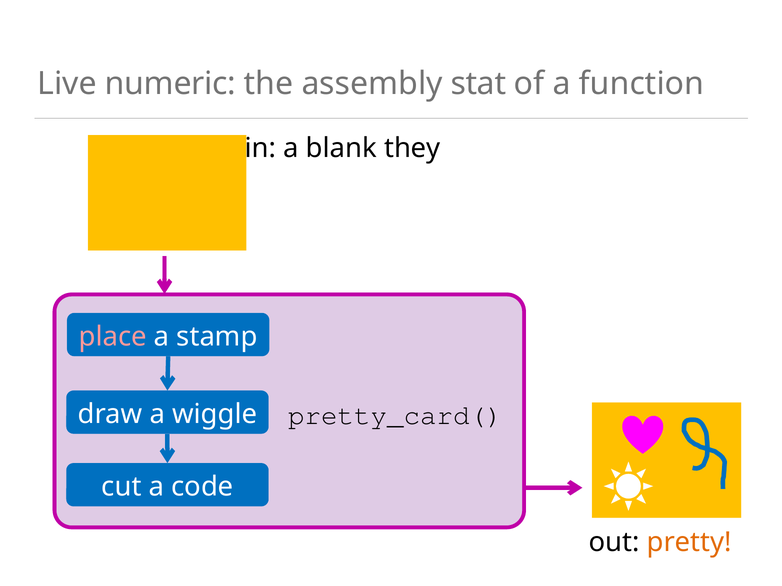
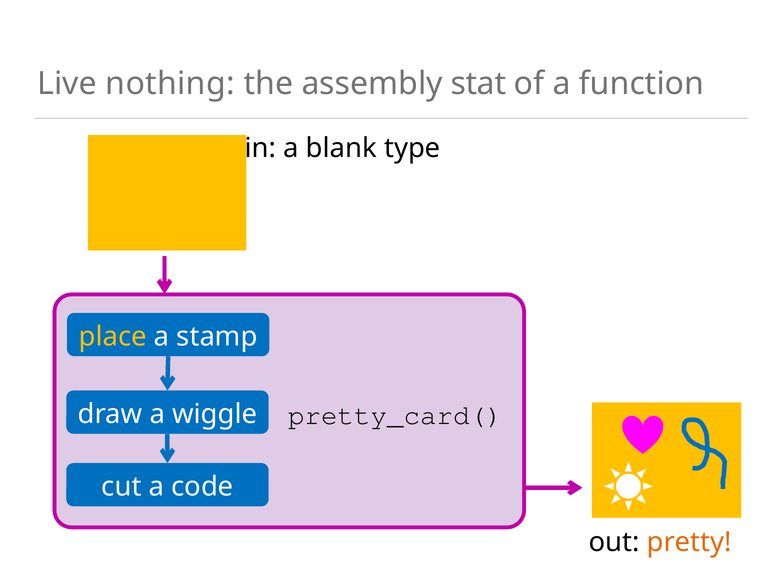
numeric: numeric -> nothing (170, 84)
they: they -> type (412, 148)
place colour: pink -> yellow (113, 337)
